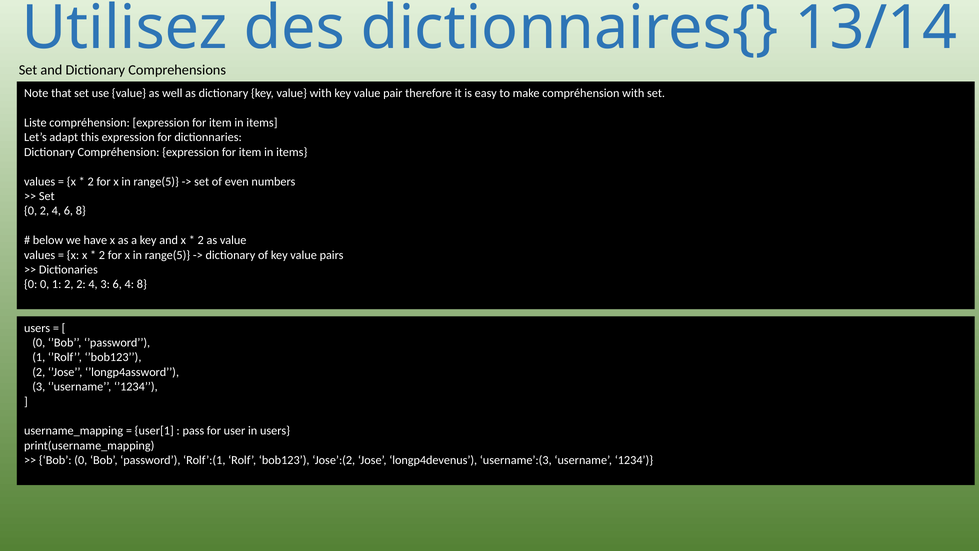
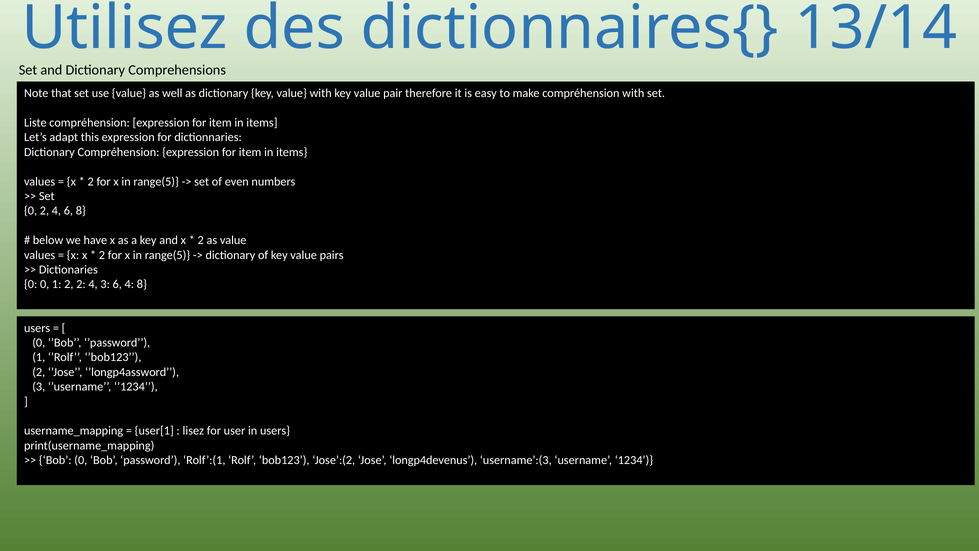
pass: pass -> lisez (193, 431)
